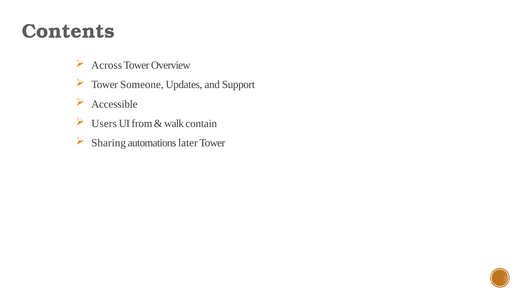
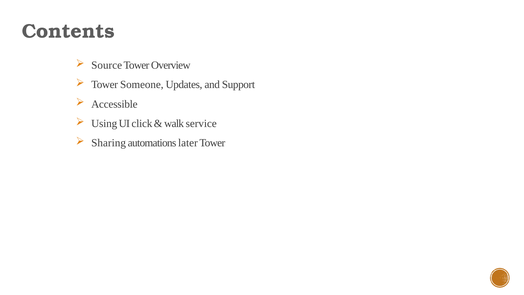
Across: Across -> Source (107, 65)
Users: Users -> Using (104, 123)
from: from -> click (142, 123)
contain: contain -> service (201, 123)
